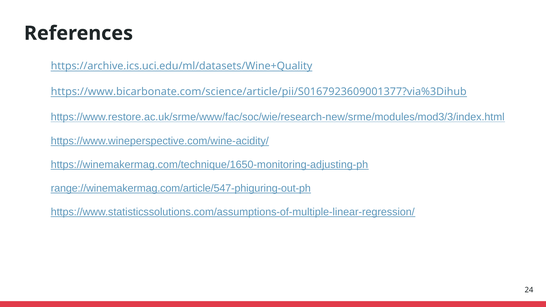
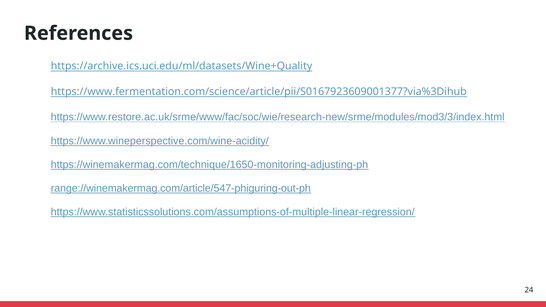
https://www.bicarbonate.com/science/article/pii/S0167923609001377?via%3Dihub: https://www.bicarbonate.com/science/article/pii/S0167923609001377?via%3Dihub -> https://www.fermentation.com/science/article/pii/S0167923609001377?via%3Dihub (259, 92)
